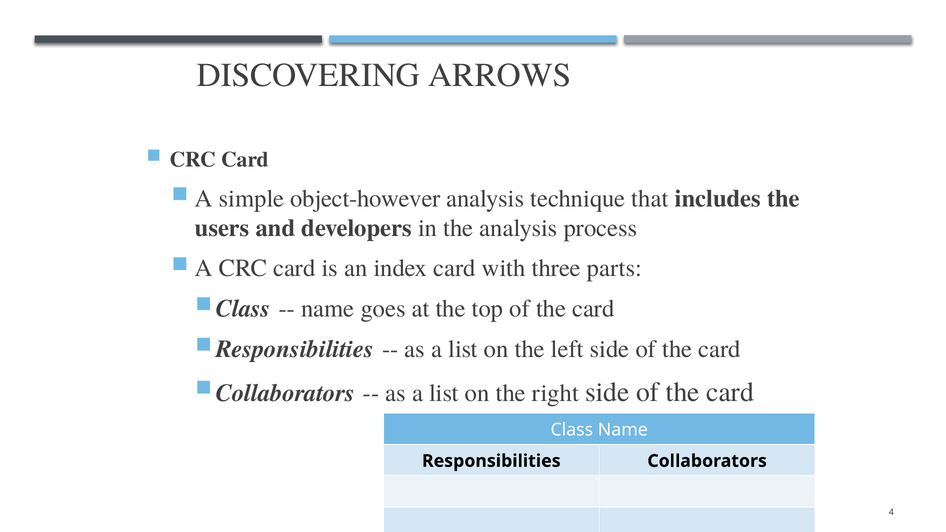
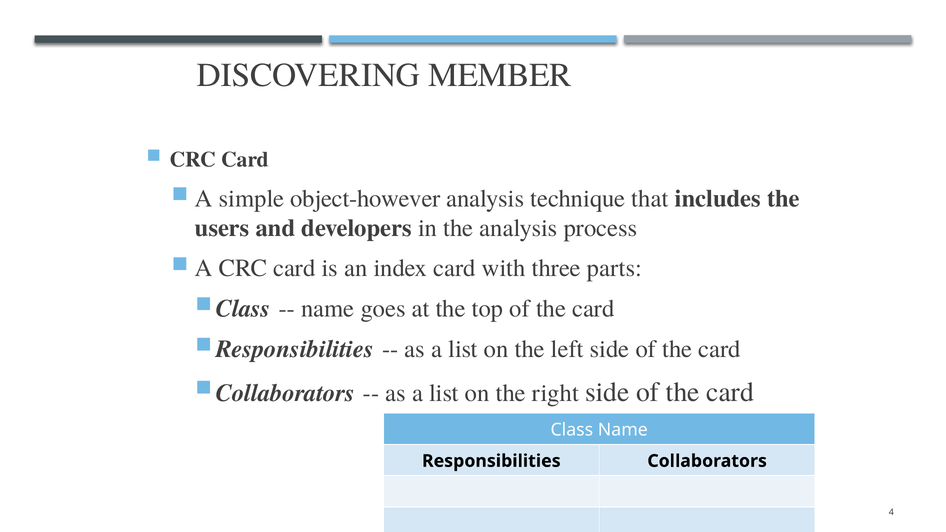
ARROWS: ARROWS -> MEMBER (500, 75)
